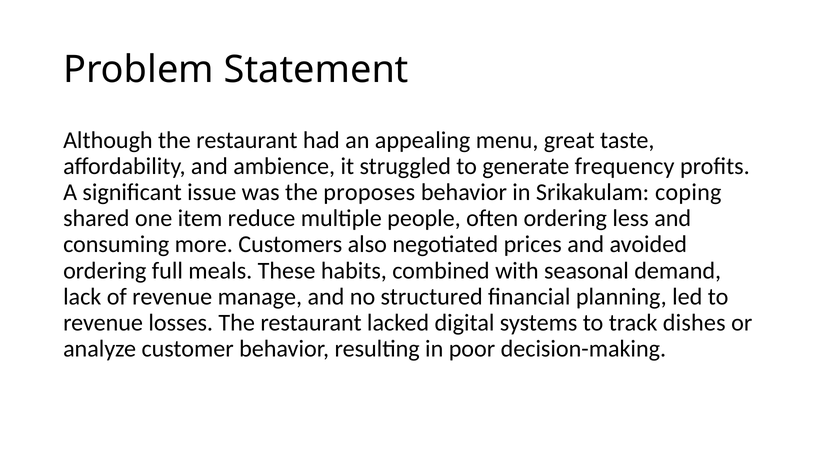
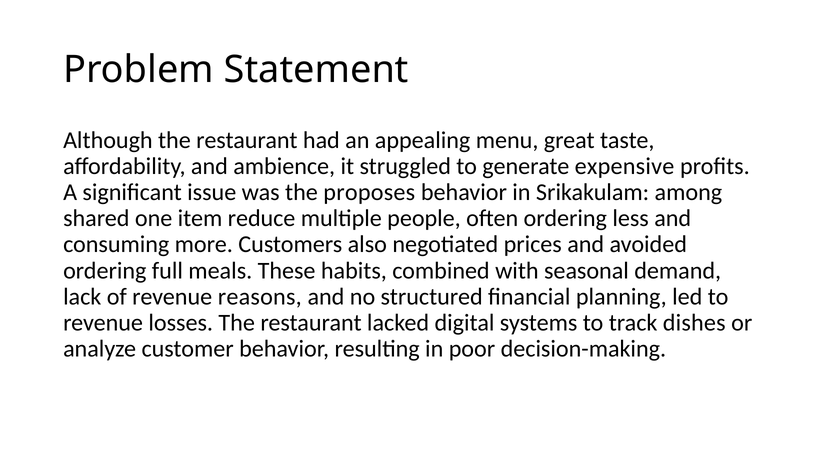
frequency: frequency -> expensive (625, 166)
coping: coping -> among (688, 192)
manage: manage -> reasons (260, 297)
